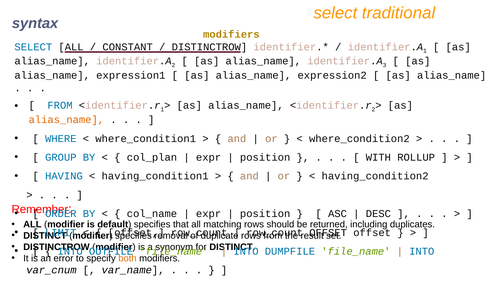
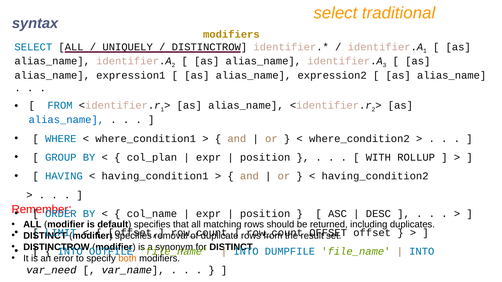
CONSTANT: CONSTANT -> UNIQUELY (128, 47)
alias_name colour: orange -> blue (66, 120)
var_cnum: var_cnum -> var_need (51, 271)
